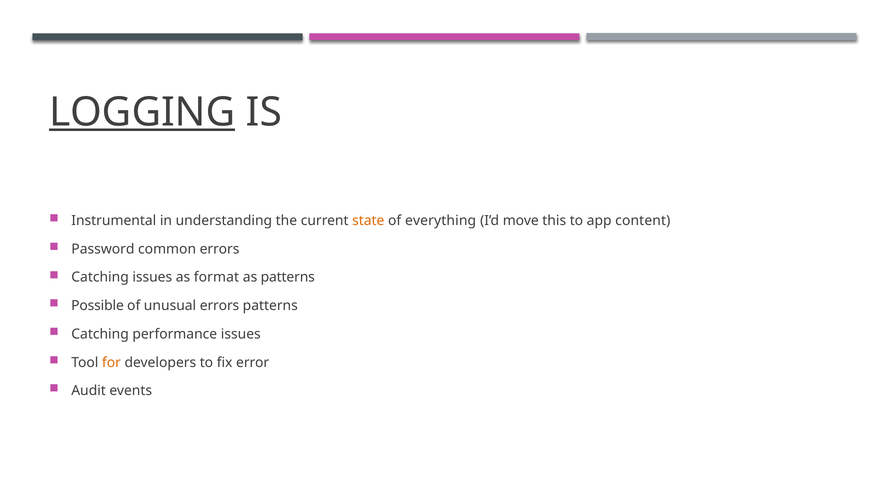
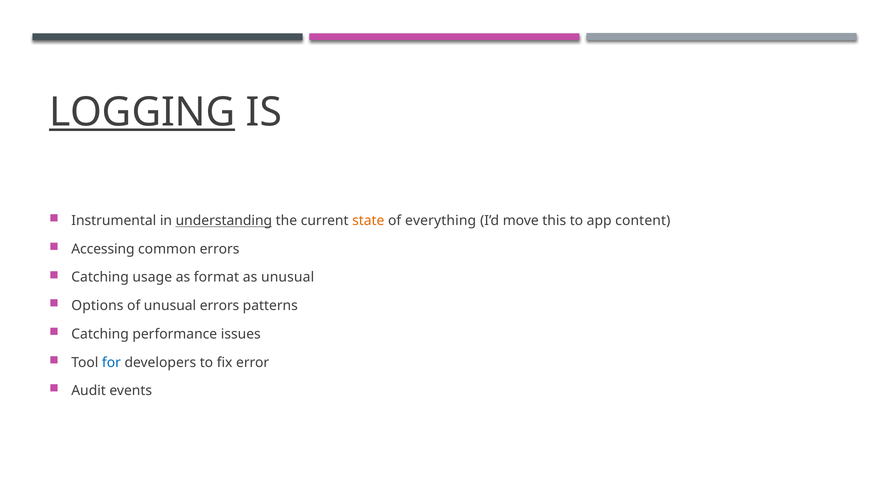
understanding underline: none -> present (224, 221)
Password: Password -> Accessing (103, 249)
Catching issues: issues -> usage (152, 277)
as patterns: patterns -> unusual (288, 277)
Possible: Possible -> Options (97, 306)
for colour: orange -> blue (111, 362)
